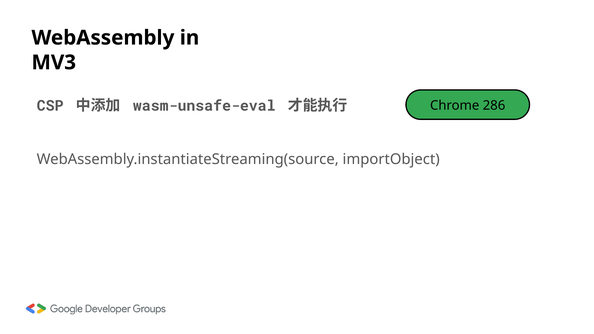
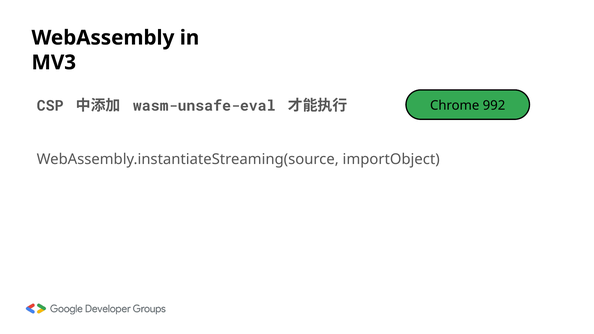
286: 286 -> 992 (494, 106)
